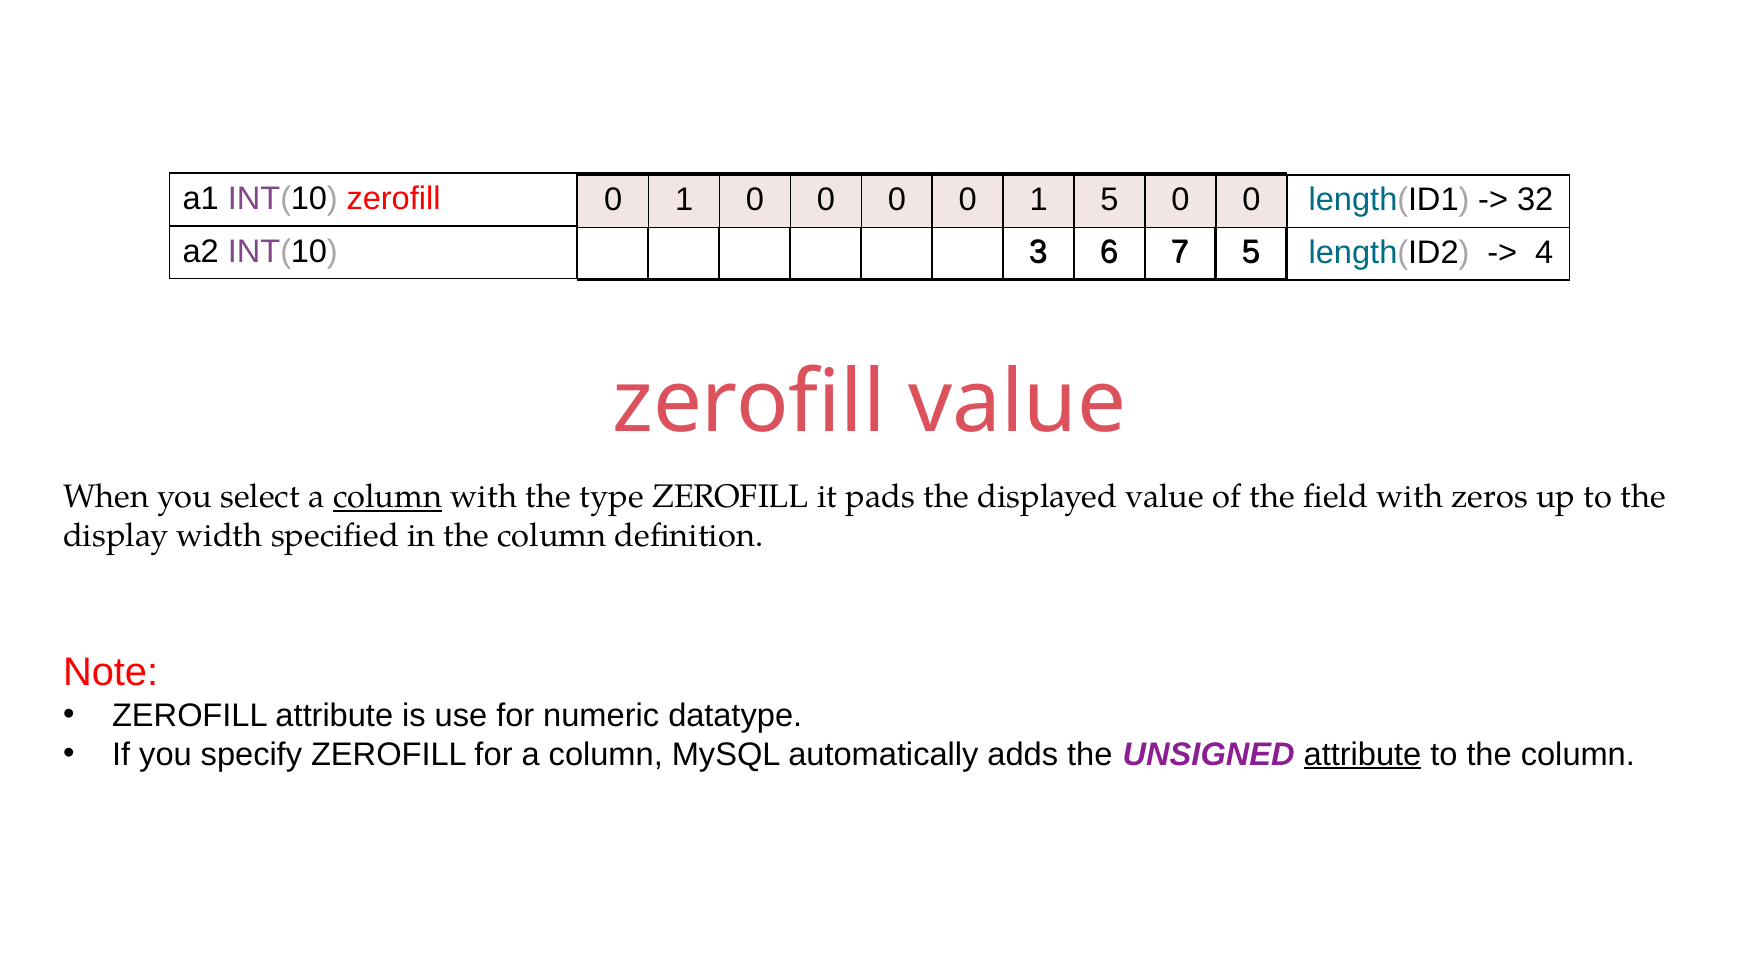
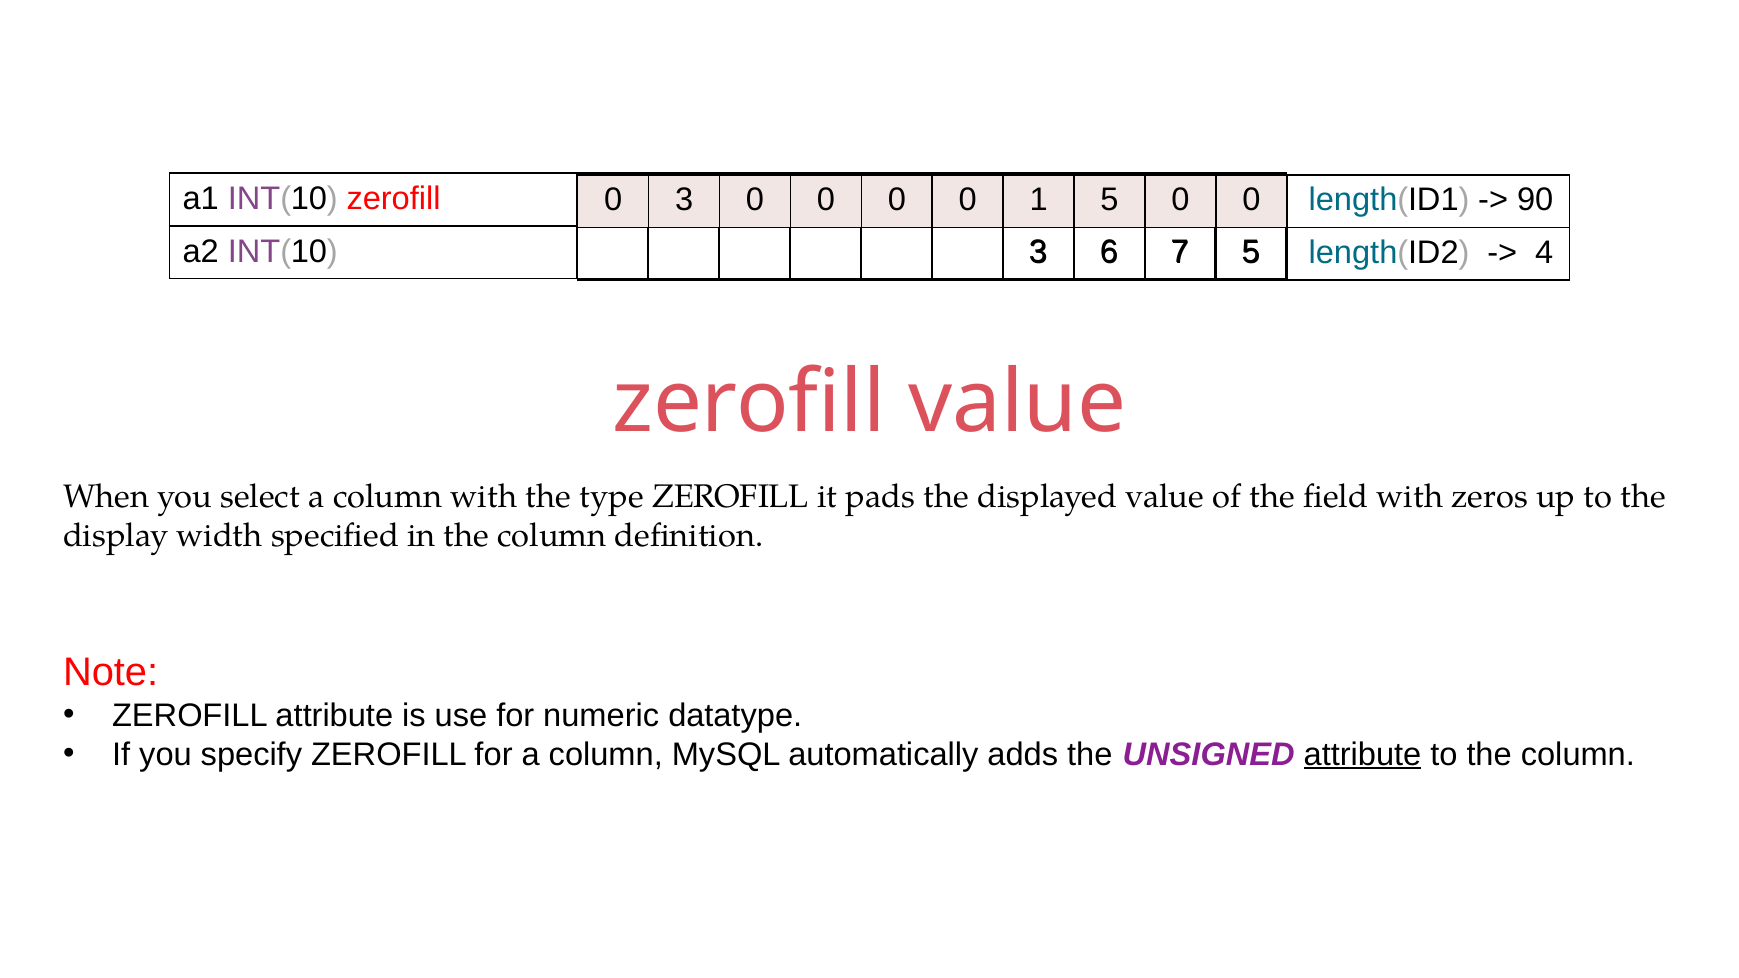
1: 1 -> 3 (684, 200)
32: 32 -> 90 (1535, 200)
column underline: present -> none (388, 497)
